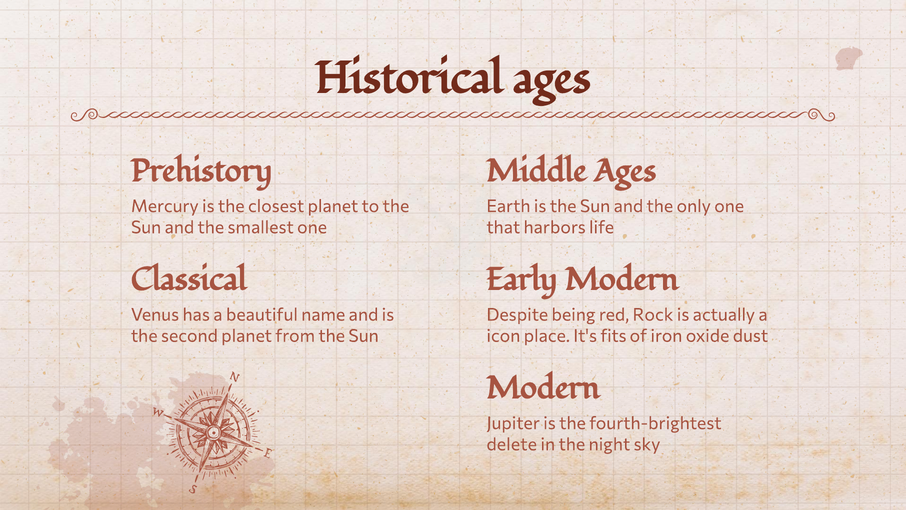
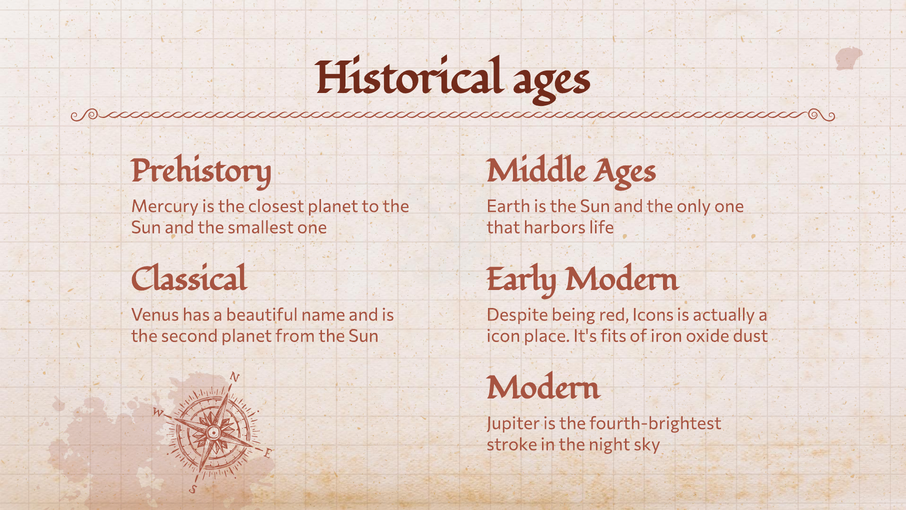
Rock: Rock -> Icons (653, 315)
delete: delete -> stroke (512, 444)
